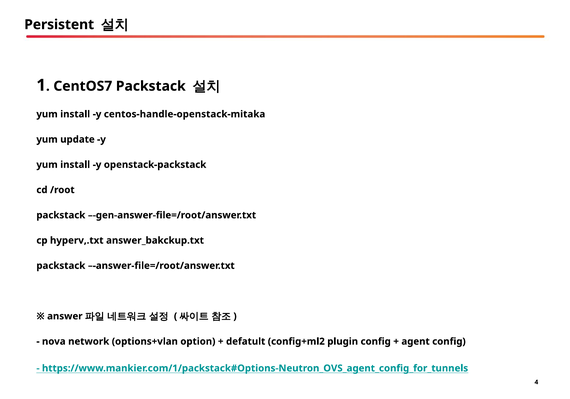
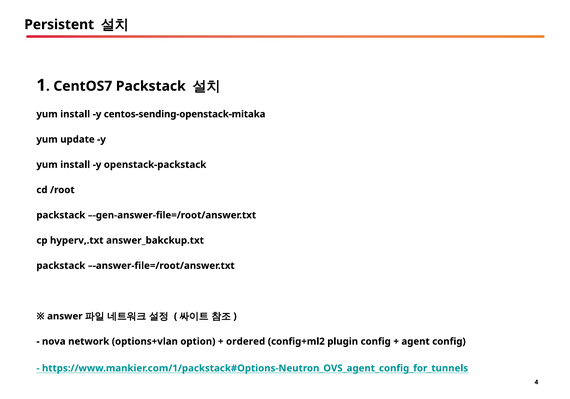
centos-handle-openstack-mitaka: centos-handle-openstack-mitaka -> centos-sending-openstack-mitaka (185, 114)
defatult: defatult -> ordered (246, 341)
